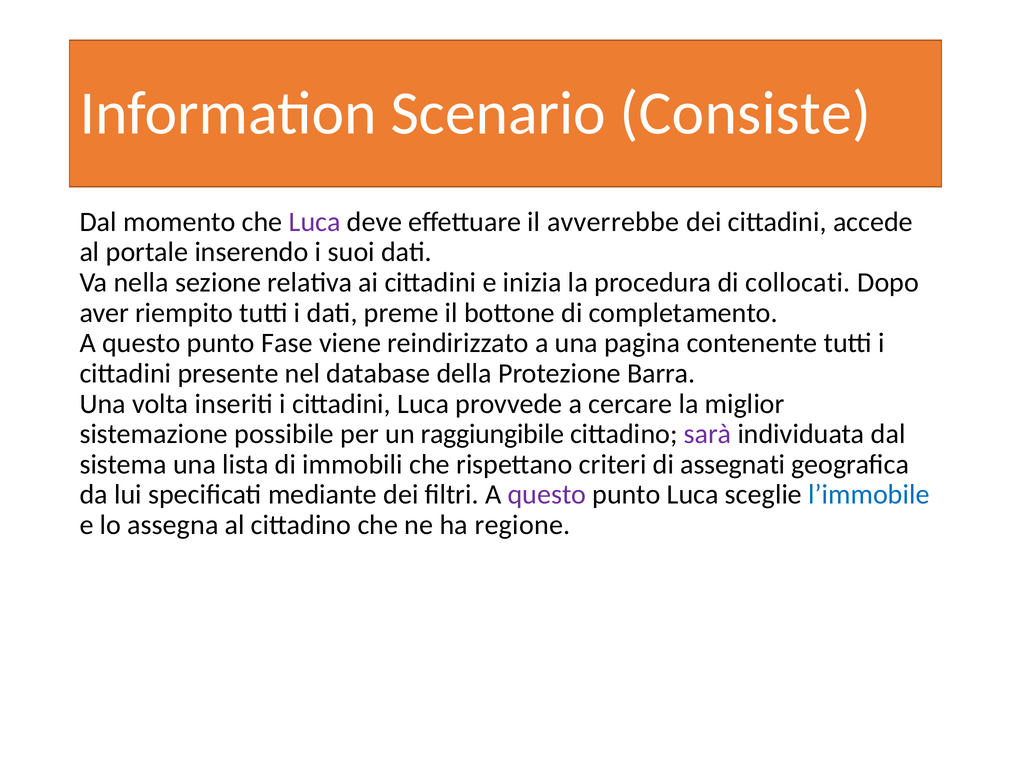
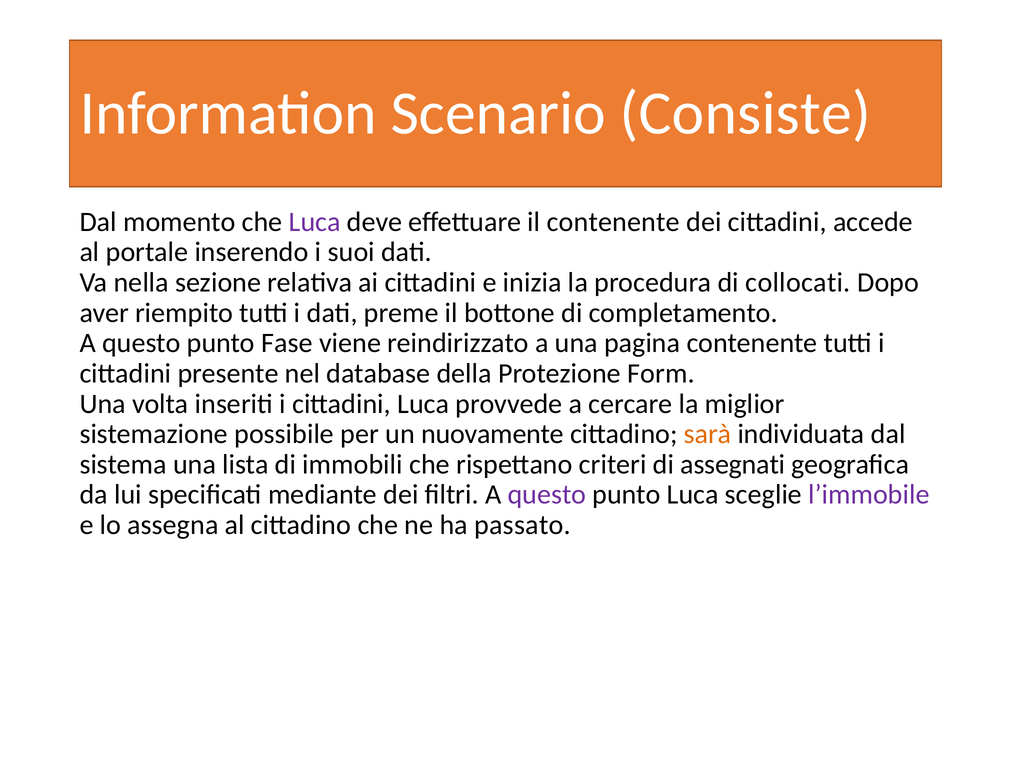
il avverrebbe: avverrebbe -> contenente (613, 222)
Barra: Barra -> Form (661, 374)
raggiungibile: raggiungibile -> nuovamente (492, 434)
sarà colour: purple -> orange (708, 434)
l’immobile colour: blue -> purple (869, 495)
regione: regione -> passato (523, 525)
